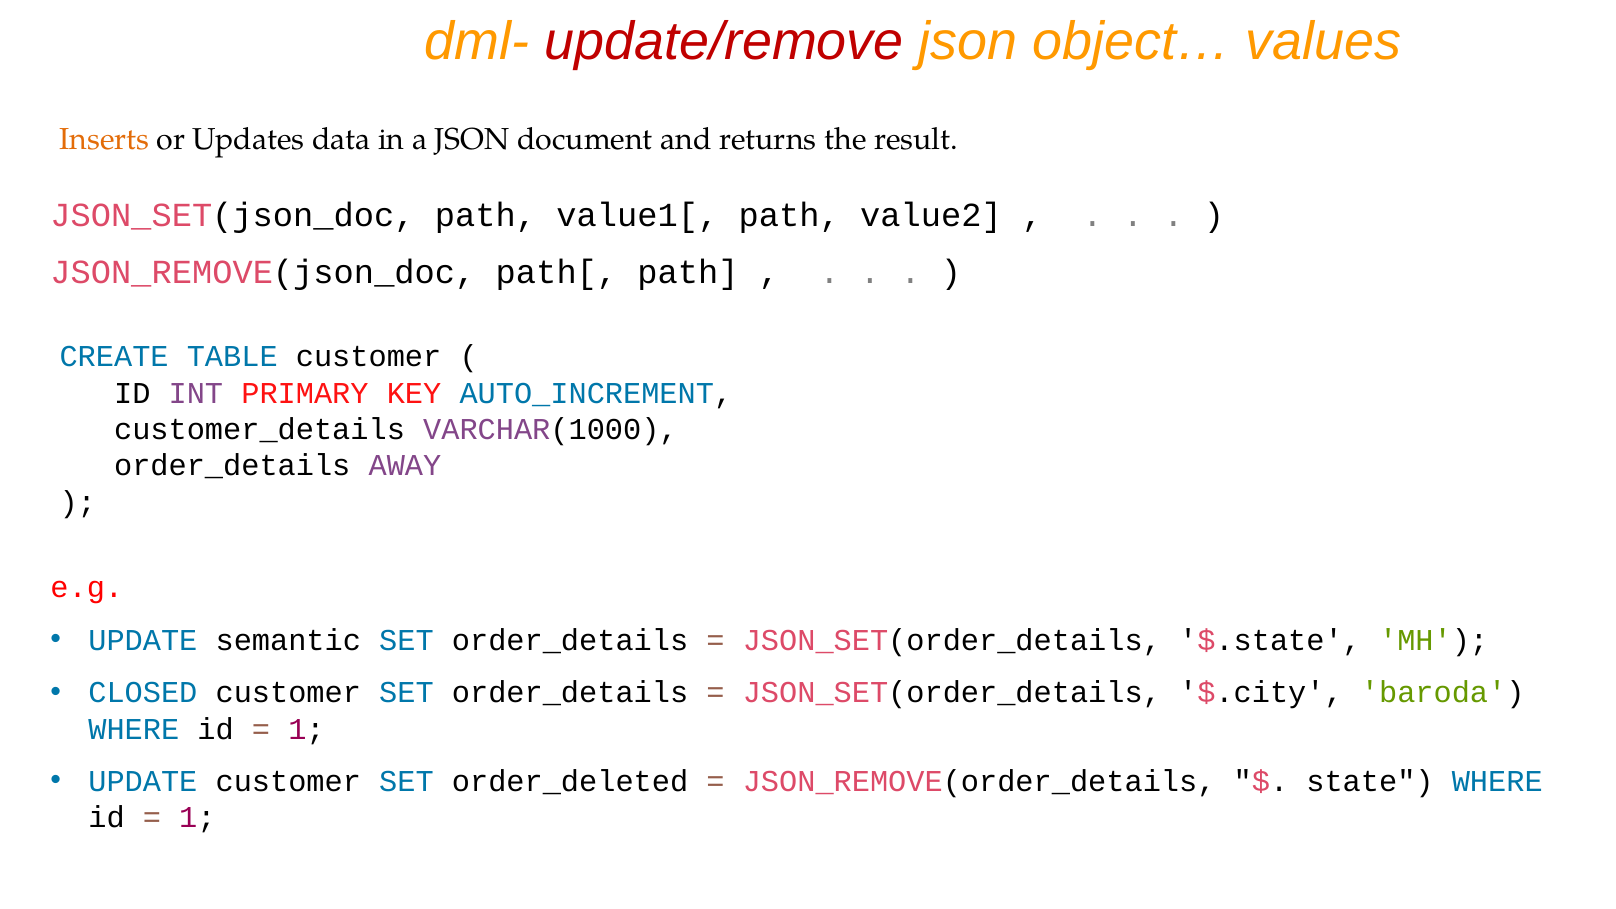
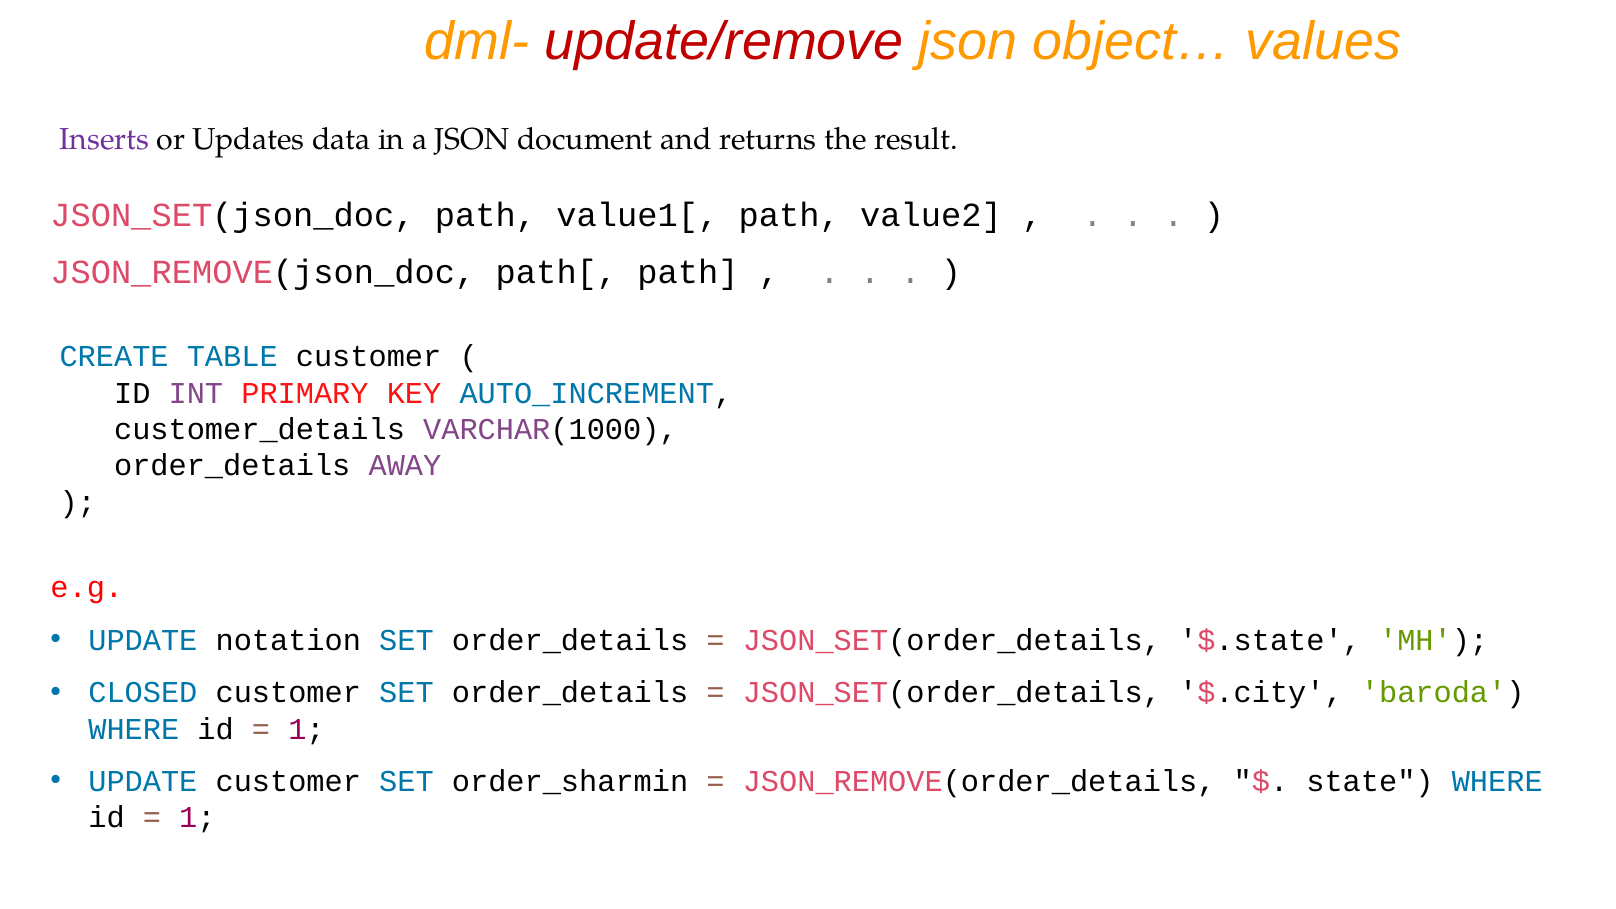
Inserts colour: orange -> purple (104, 139)
semantic: semantic -> notation (288, 640)
order_deleted: order_deleted -> order_sharmin (570, 782)
